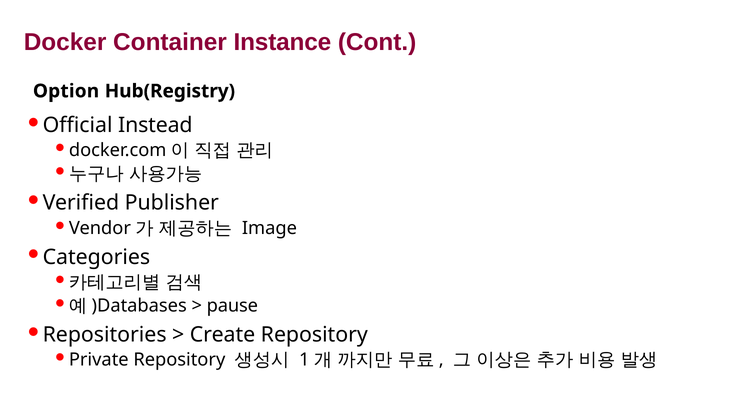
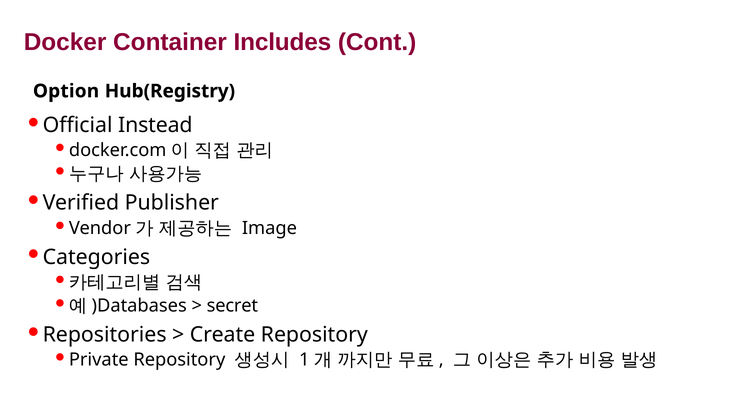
Instance: Instance -> Includes (282, 42)
pause: pause -> secret (232, 306)
